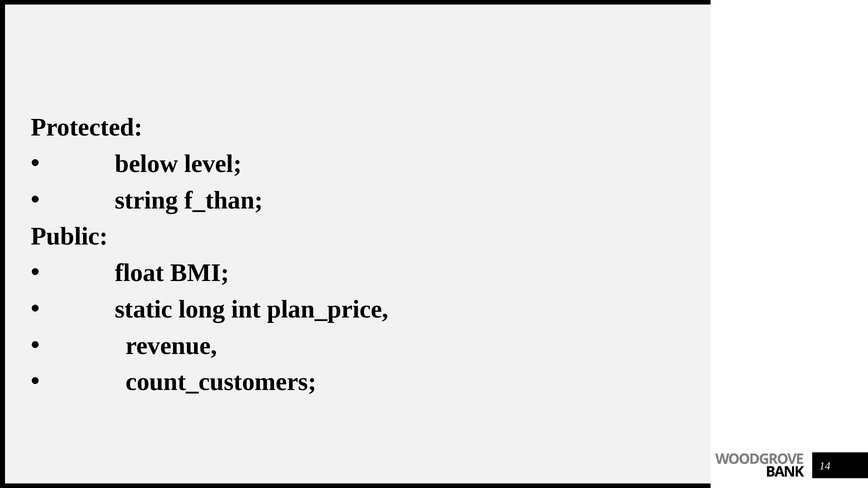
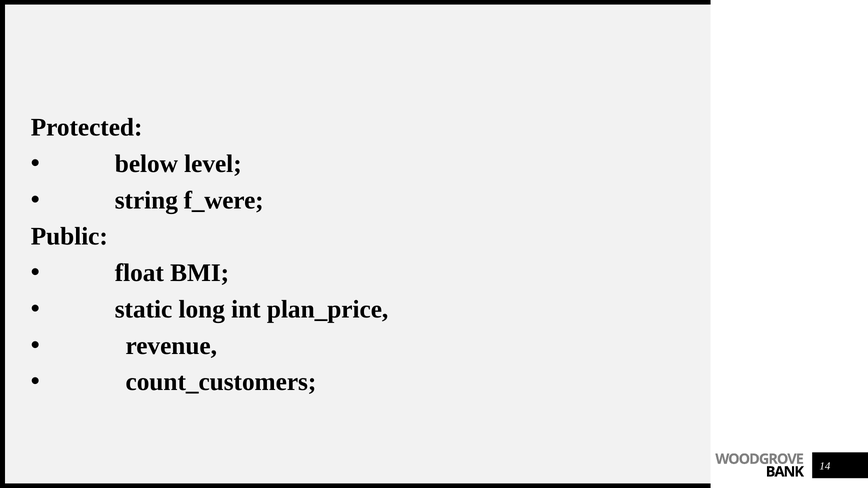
f_than: f_than -> f_were (224, 200)
